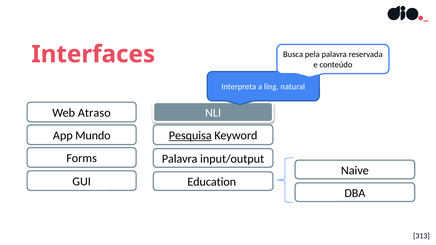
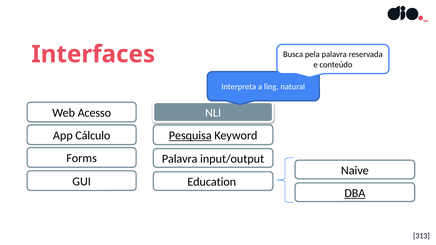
Atraso: Atraso -> Acesso (94, 113)
Mundo: Mundo -> Cálculo (93, 136)
DBA underline: none -> present (355, 193)
